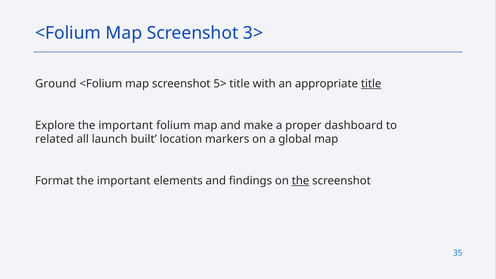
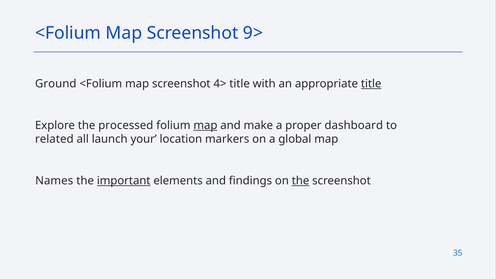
3>: 3> -> 9> (253, 33)
5>: 5> -> 4> (220, 84)
Explore the important: important -> processed (126, 125)
map underline: none -> present (205, 125)
built: built -> your (144, 139)
Format: Format -> Names (54, 181)
important underline: none -> present (124, 181)
